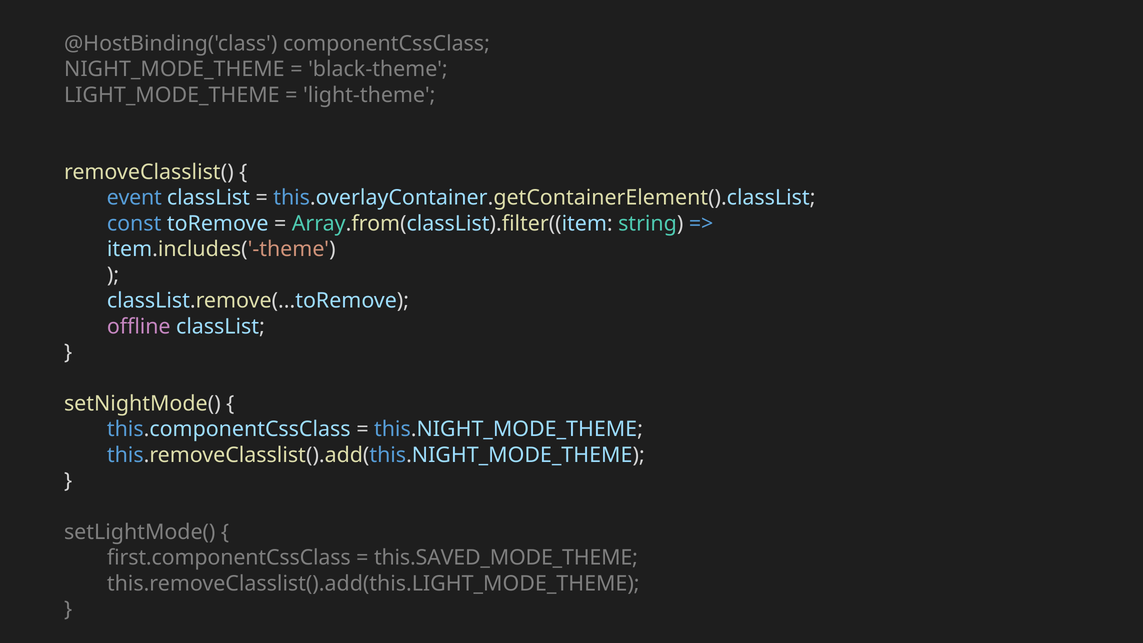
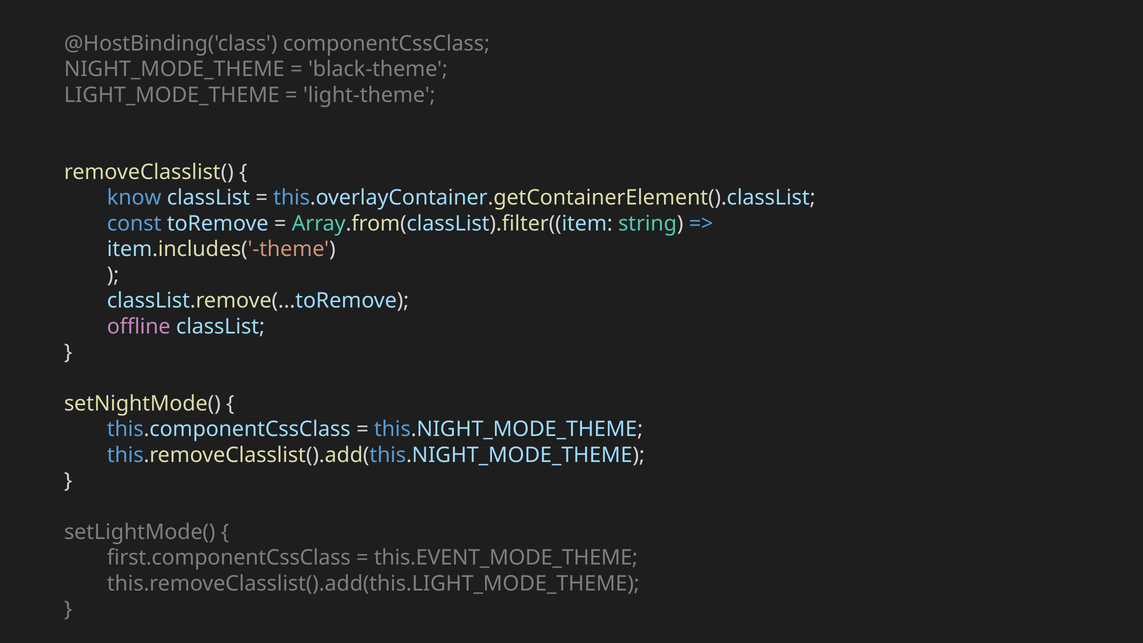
event: event -> know (134, 198)
this.SAVED_MODE_THEME: this.SAVED_MODE_THEME -> this.EVENT_MODE_THEME (506, 558)
